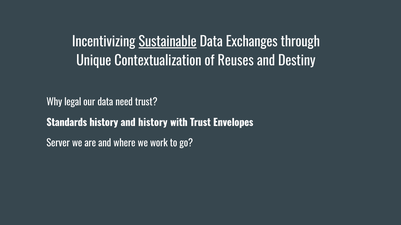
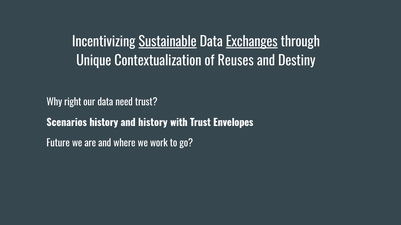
Exchanges underline: none -> present (252, 42)
legal: legal -> right (73, 102)
Standards: Standards -> Scenarios (67, 123)
Server: Server -> Future (58, 143)
